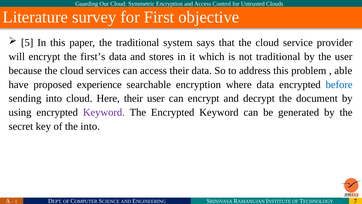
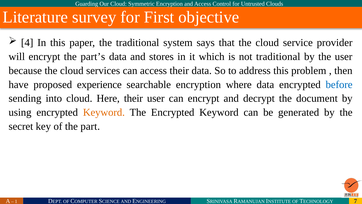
5: 5 -> 4 (27, 43)
first’s: first’s -> part’s (93, 56)
able: able -> then (343, 70)
Keyword colour: purple -> orange (104, 112)
the into: into -> part (90, 126)
